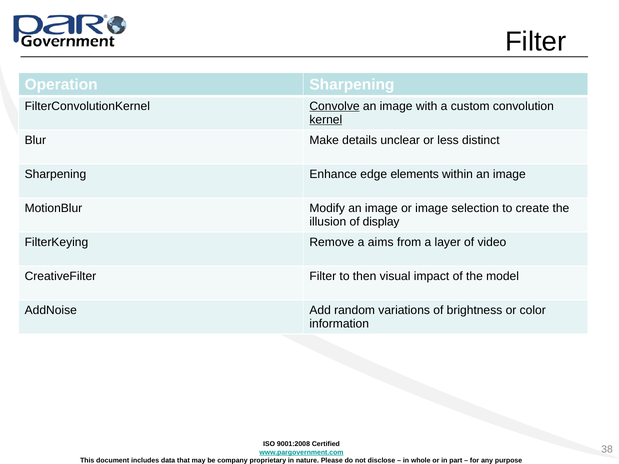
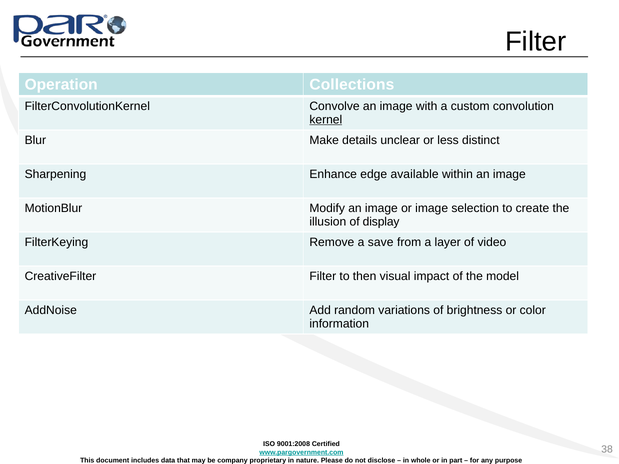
Operation Sharpening: Sharpening -> Collections (352, 85)
Convolve underline: present -> none (335, 106)
elements: elements -> available (415, 174)
aims: aims -> save (381, 242)
